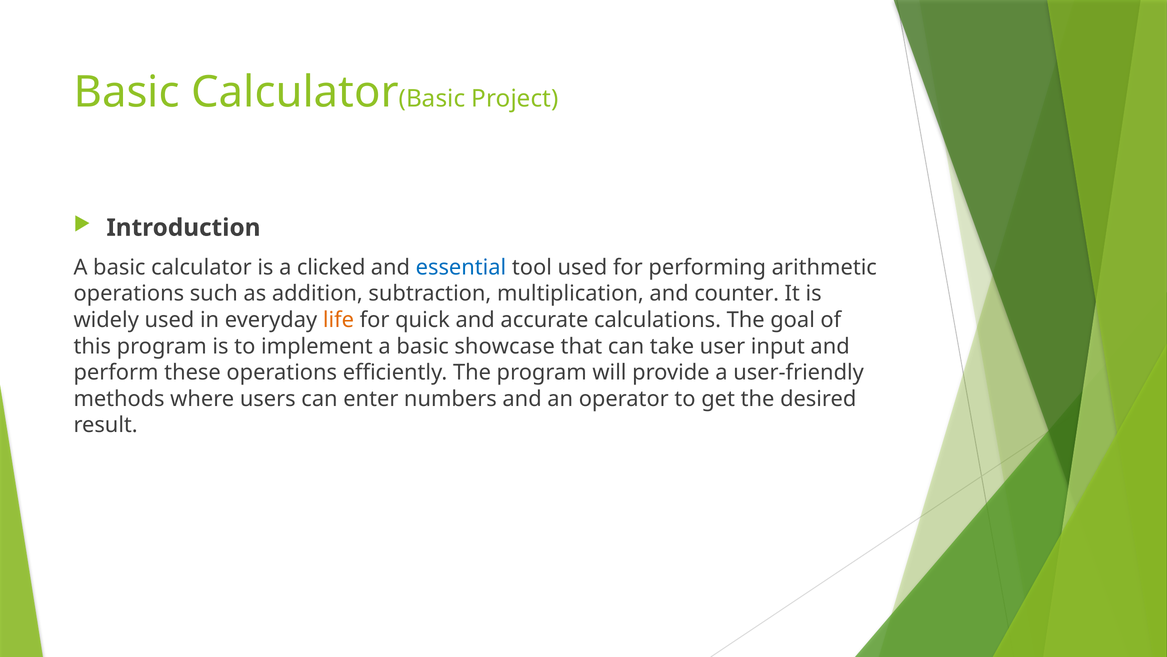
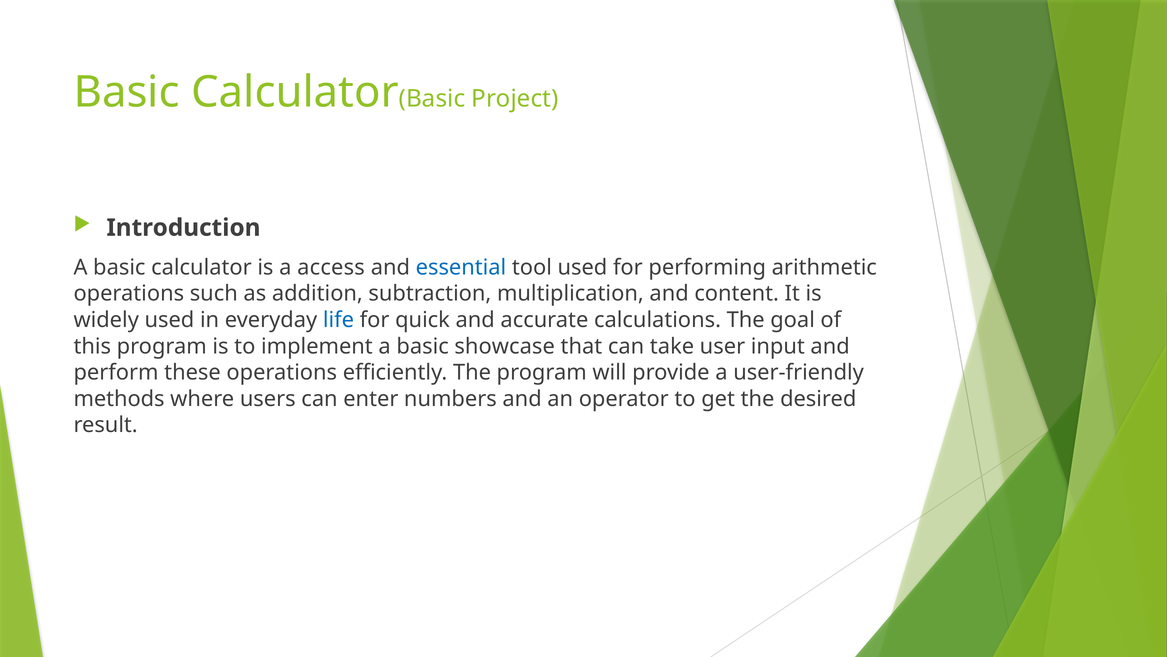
clicked: clicked -> access (331, 267)
counter: counter -> content (737, 293)
life colour: orange -> blue (338, 320)
